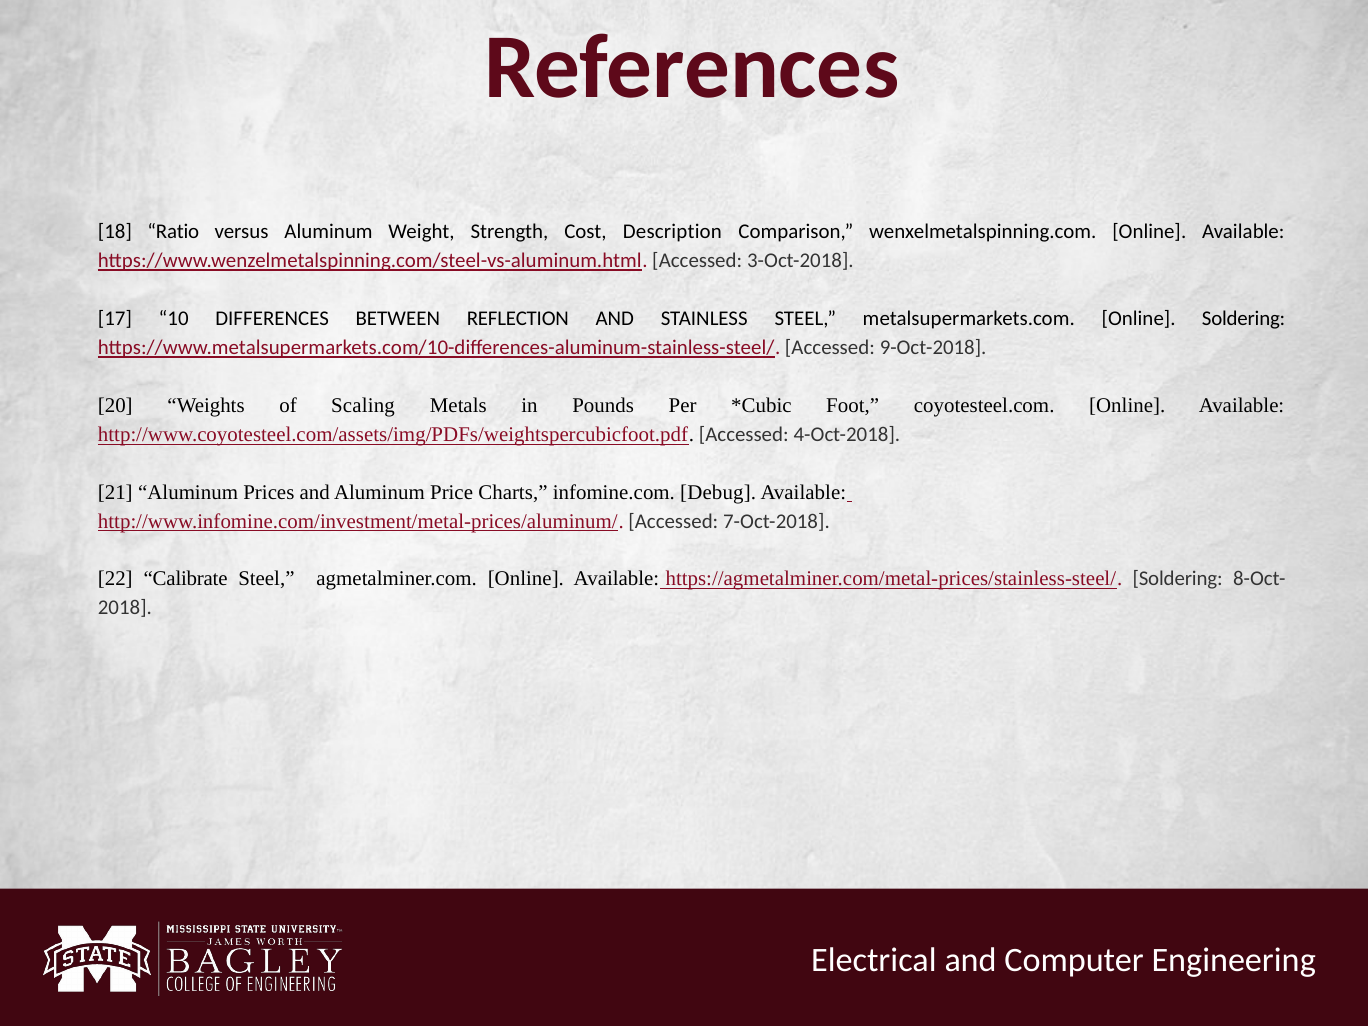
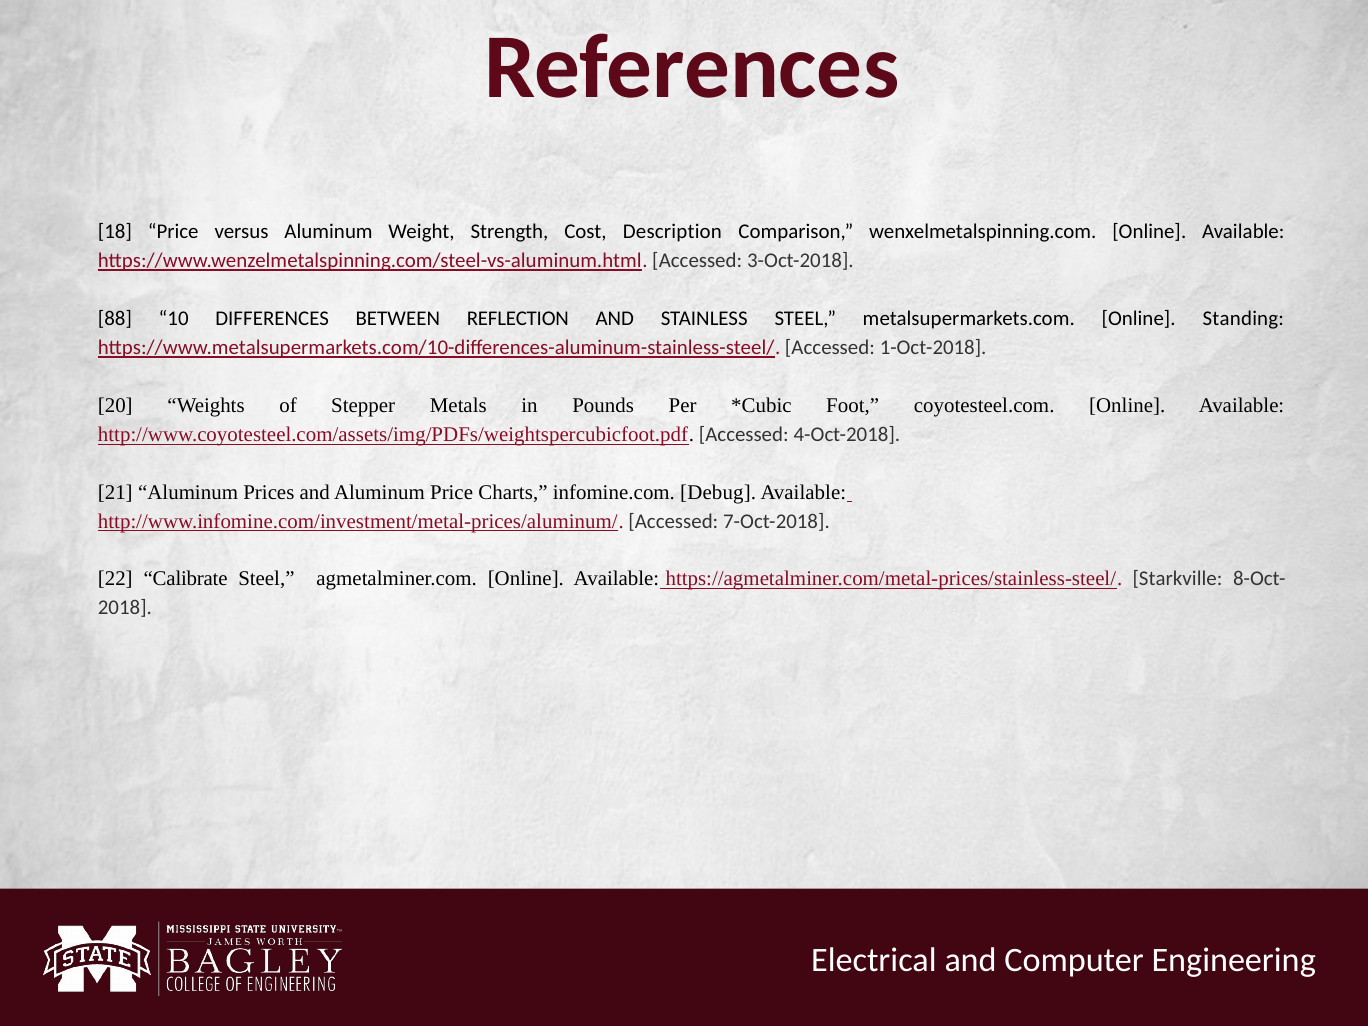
18 Ratio: Ratio -> Price (173, 232)
17: 17 -> 88 (115, 319)
Online Soldering: Soldering -> Standing (1243, 319)
9-Oct-2018: 9-Oct-2018 -> 1-Oct-2018 (933, 348)
Scaling: Scaling -> Stepper (363, 406)
https://agmetalminer.com/metal-prices/stainless-steel/ Soldering: Soldering -> Starkville (1177, 579)
